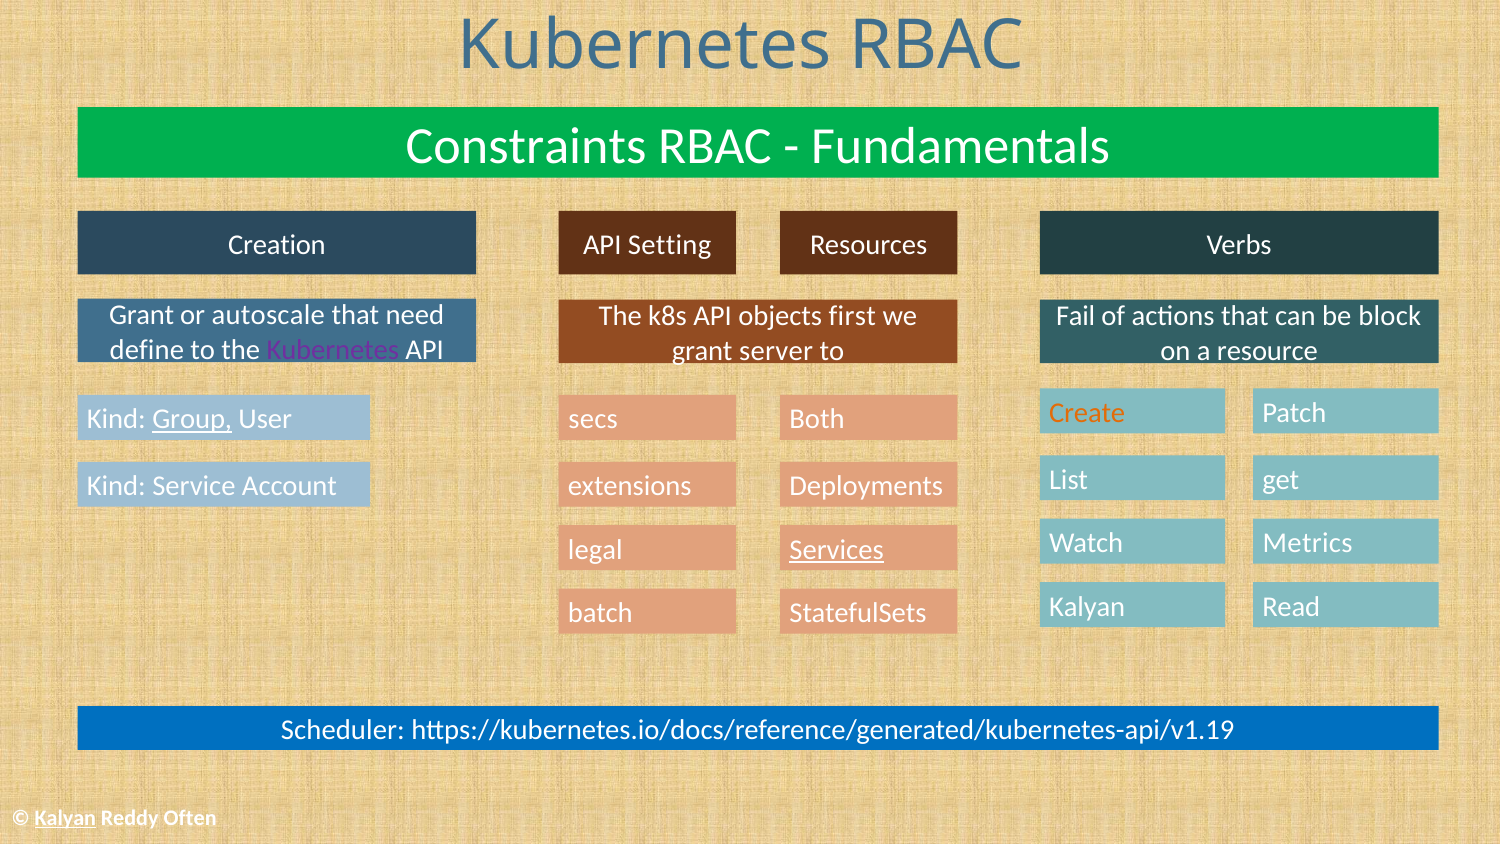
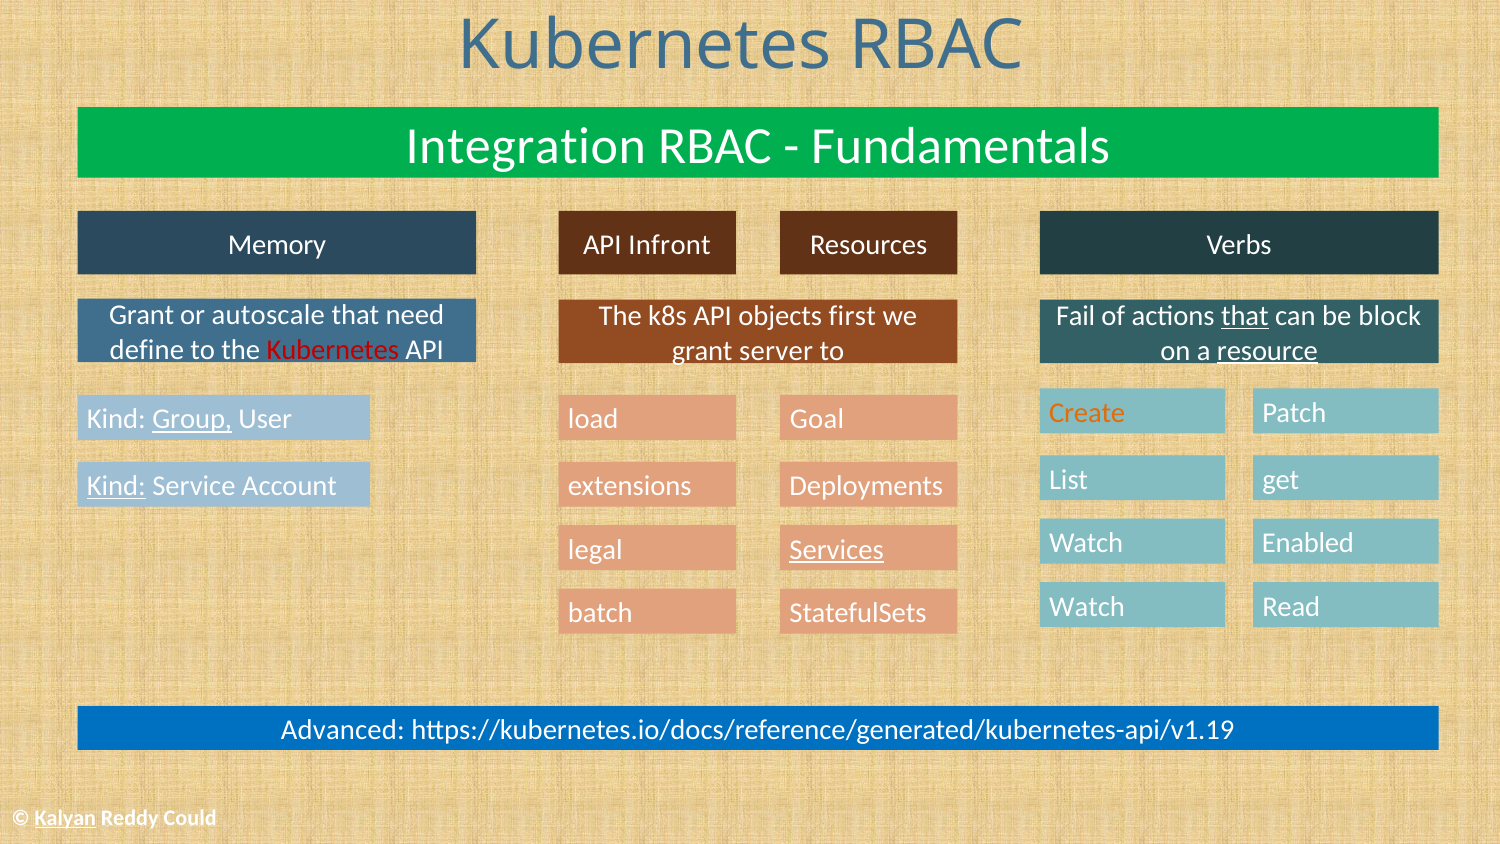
Constraints: Constraints -> Integration (526, 146)
Creation: Creation -> Memory (277, 245)
Setting: Setting -> Infront (670, 245)
that underline: none -> present (1245, 316)
Kubernetes colour: purple -> red (333, 349)
resource underline: none -> present (1267, 351)
secs: secs -> load (593, 419)
Both: Both -> Goal (817, 419)
Kind underline: none -> present (116, 486)
Metrics: Metrics -> Enabled (1308, 543)
Kalyan: Kalyan -> Watch (1087, 606)
Scheduler: Scheduler -> Advanced (343, 730)
Often: Often -> Could (190, 818)
